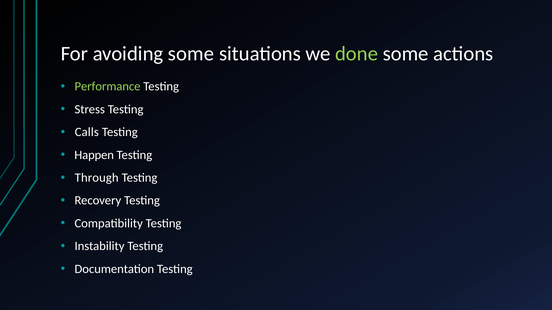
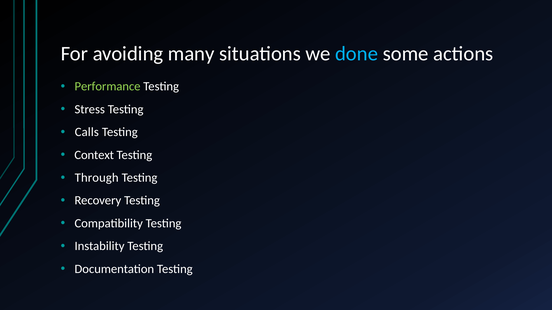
avoiding some: some -> many (191, 54)
done colour: light green -> light blue (357, 54)
Happen: Happen -> Context (94, 155)
